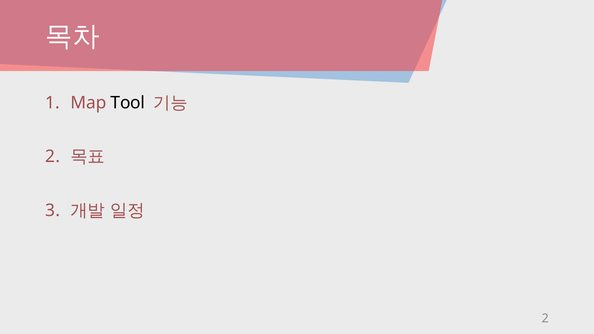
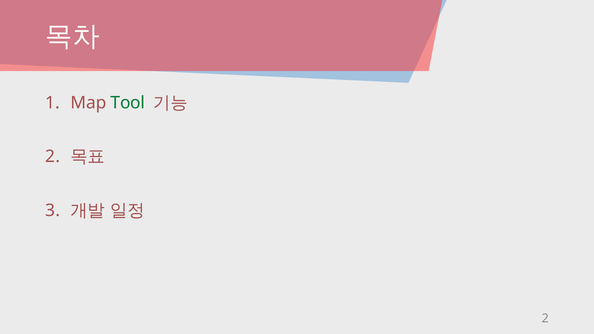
Tool colour: black -> green (128, 103)
